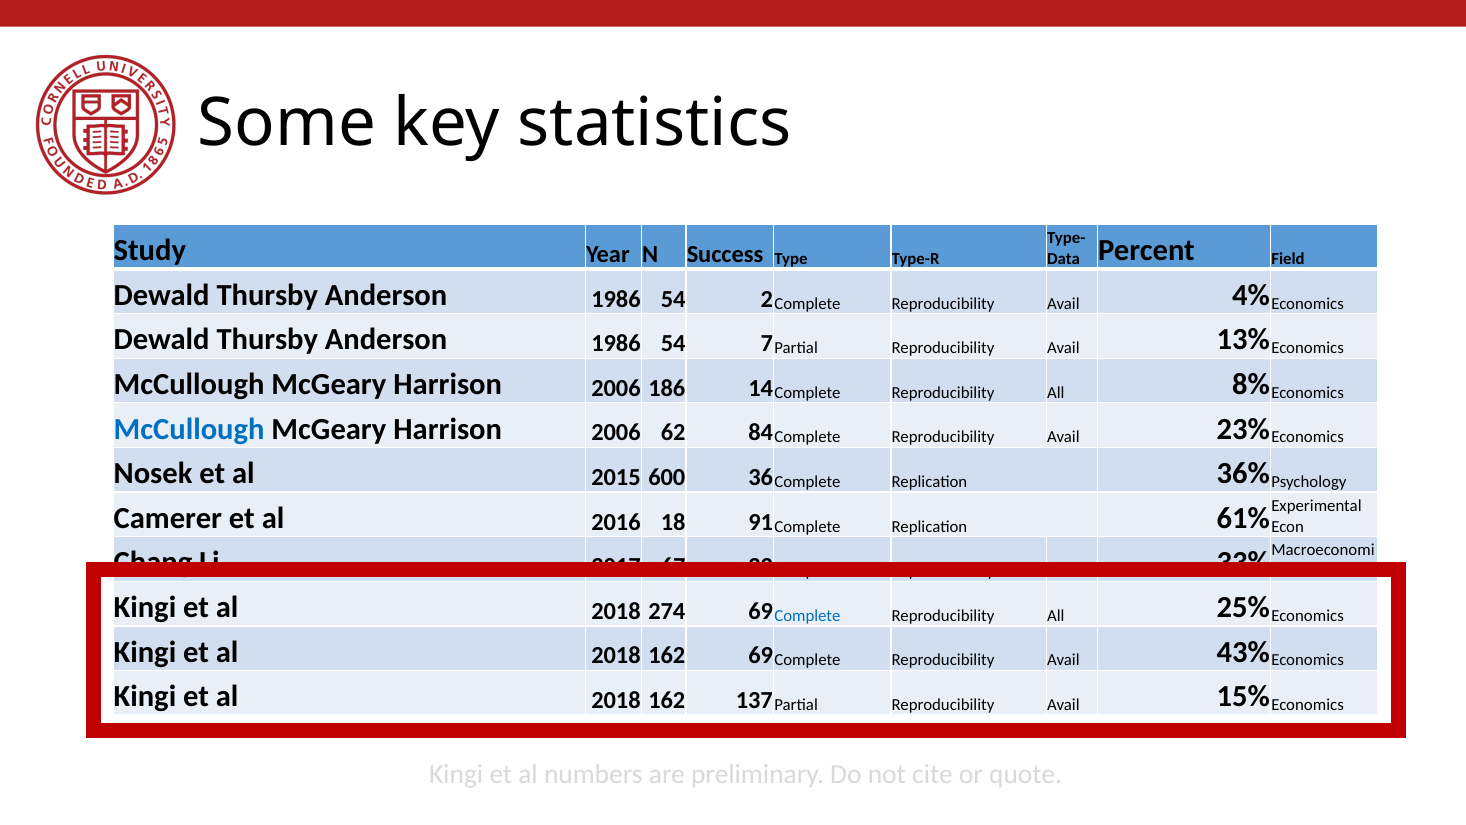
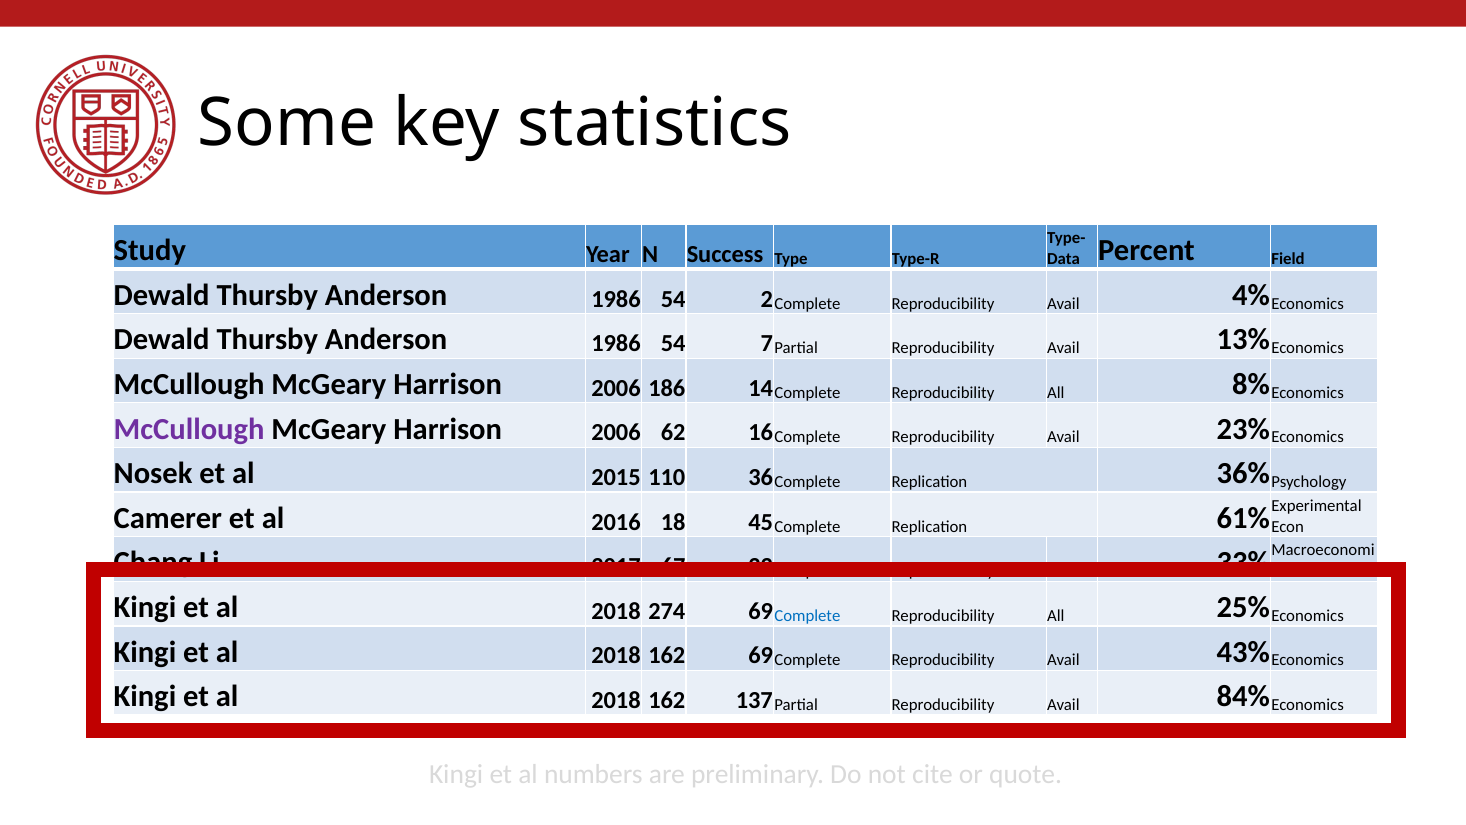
McCullough colour: blue -> purple (189, 429)
84: 84 -> 16 (761, 433)
600: 600 -> 110 (667, 477)
91: 91 -> 45 (761, 522)
15%: 15% -> 84% (1243, 696)
